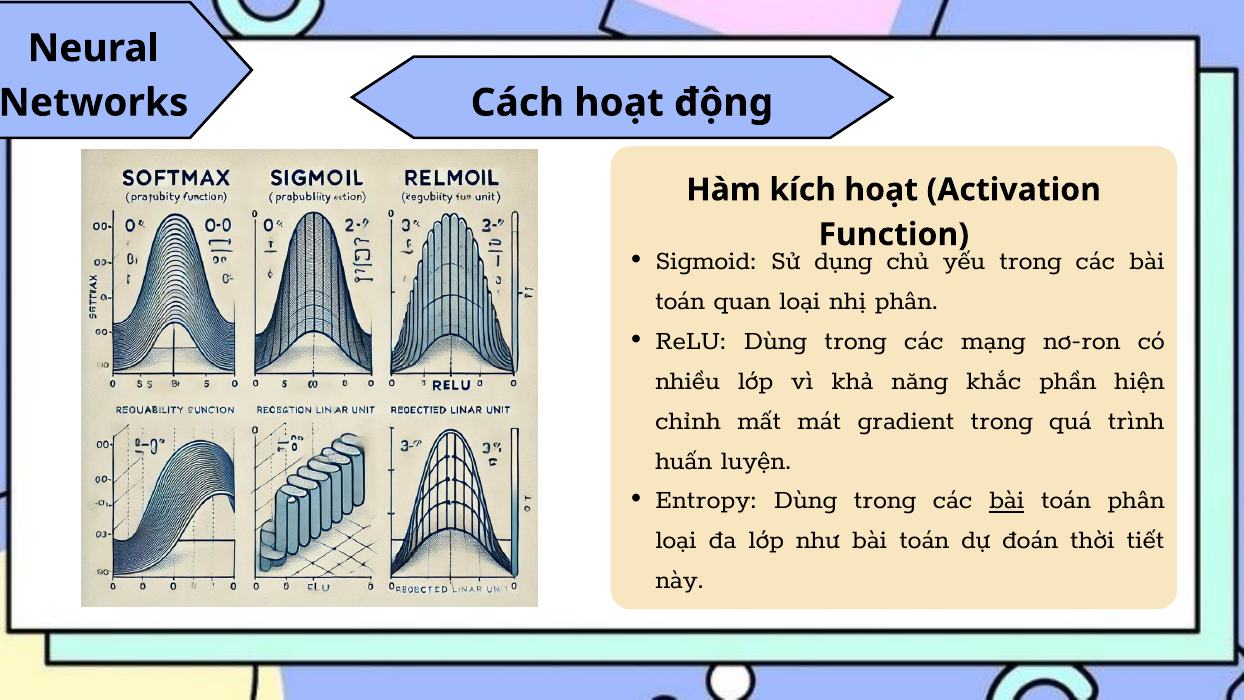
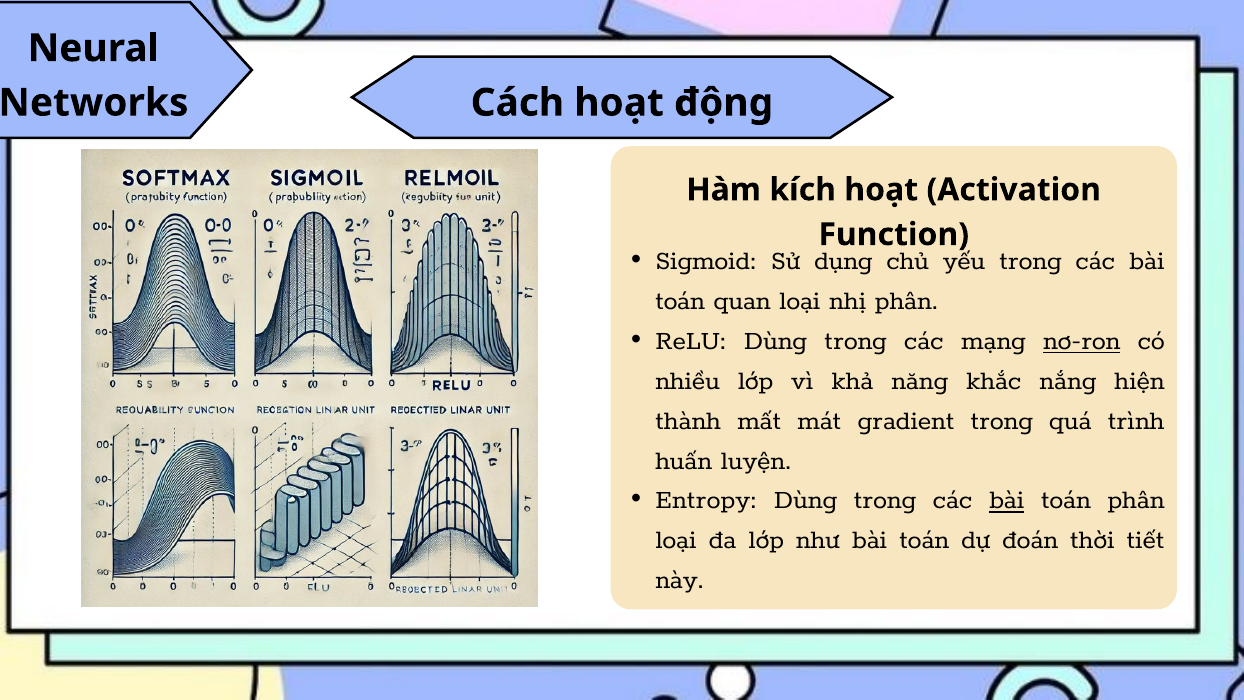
nơ-ron underline: none -> present (1082, 340)
phần: phần -> nắng (1068, 380)
chỉnh: chỉnh -> thành (688, 420)
